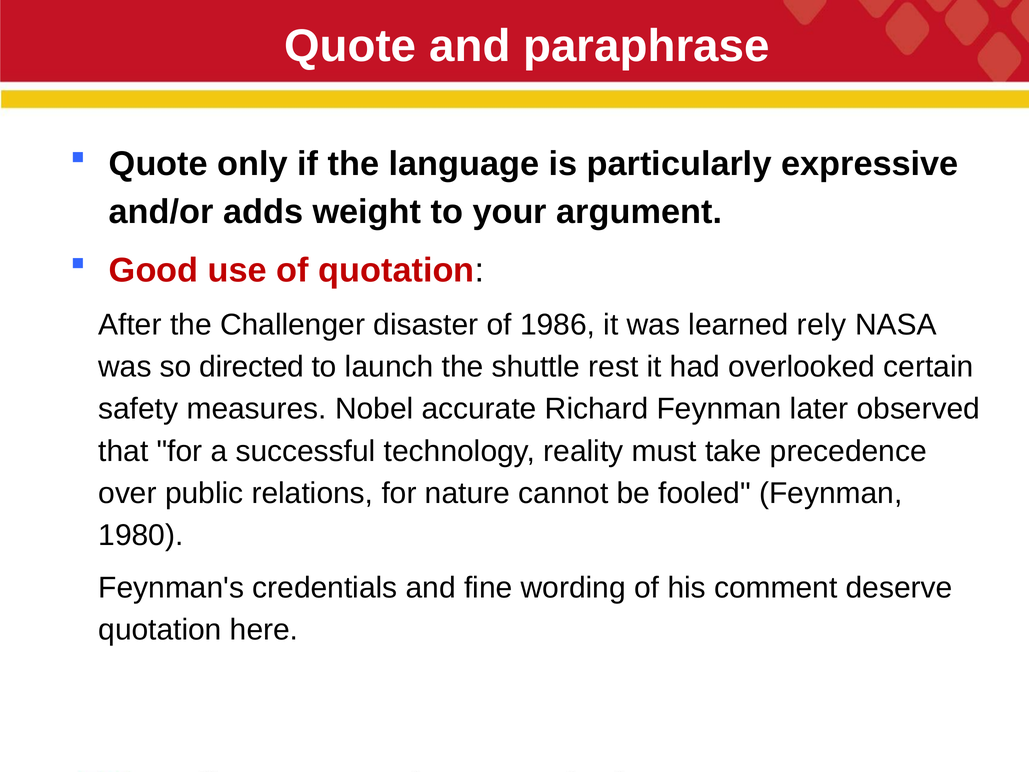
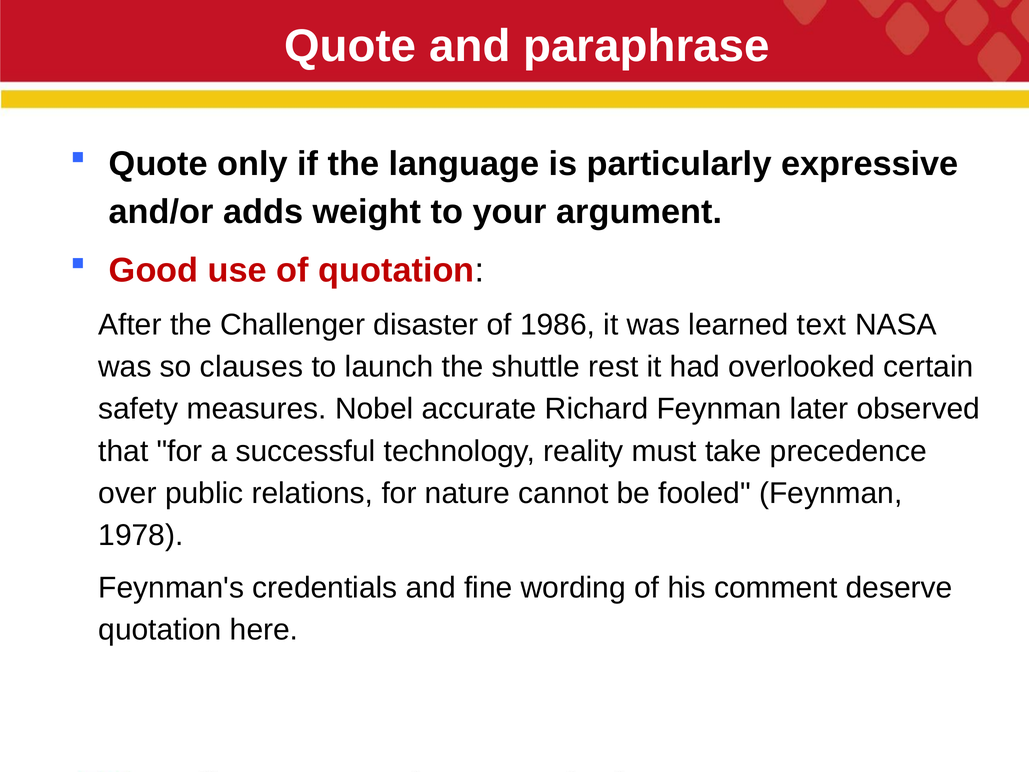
rely: rely -> text (822, 325)
directed: directed -> clauses (252, 367)
1980: 1980 -> 1978 (141, 535)
